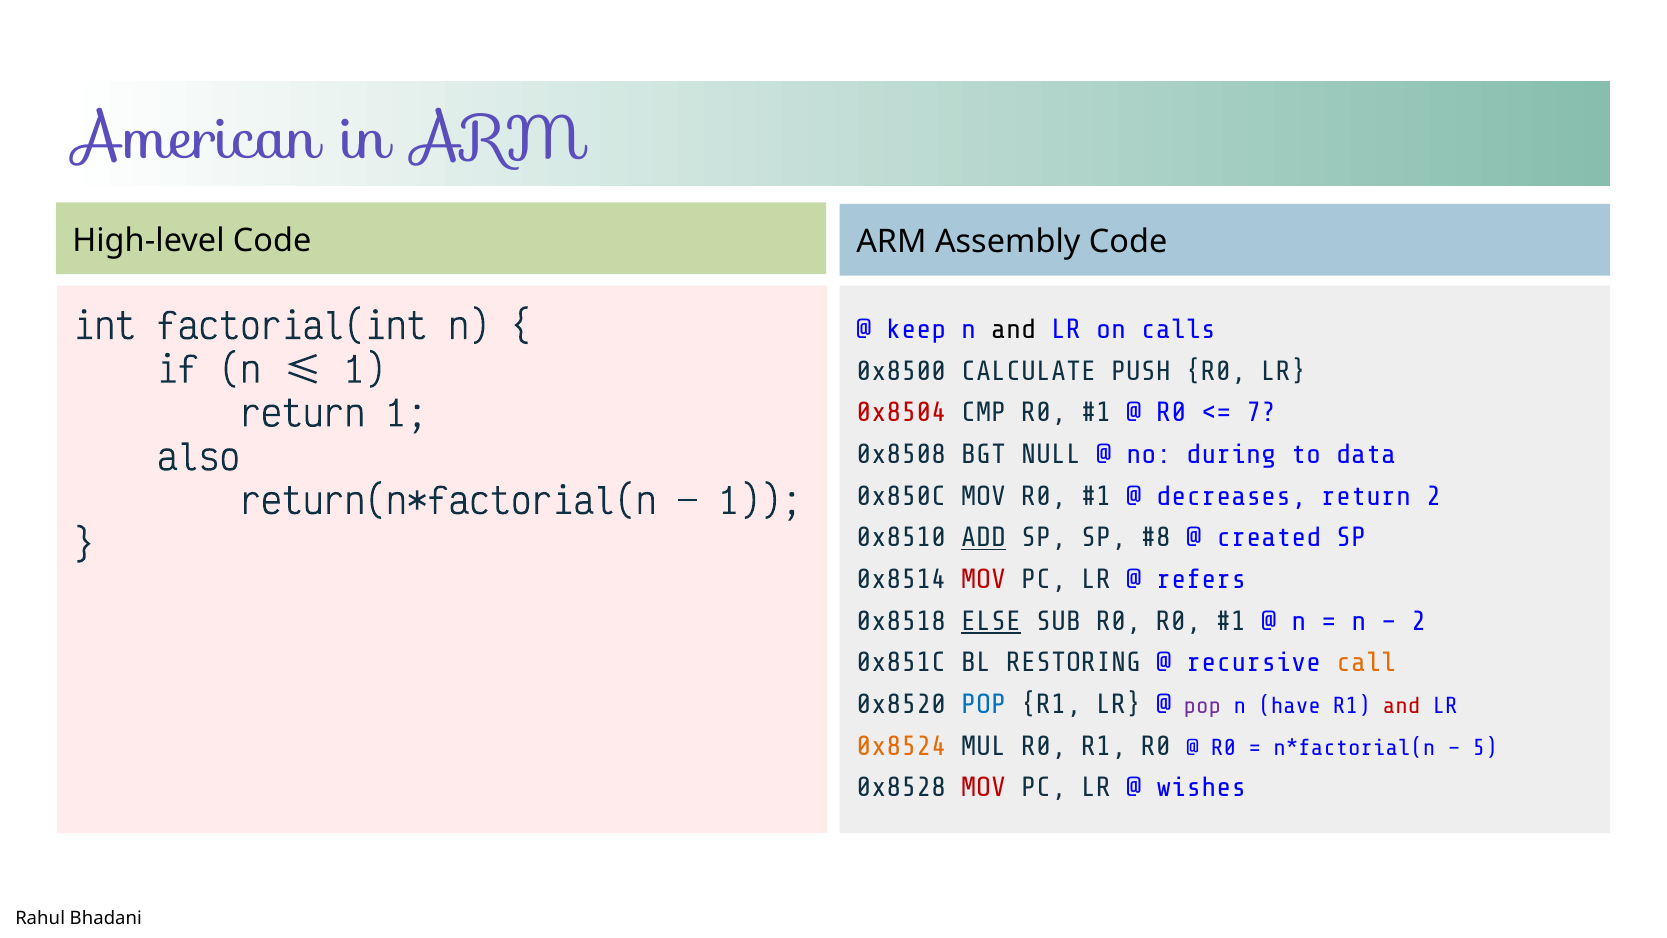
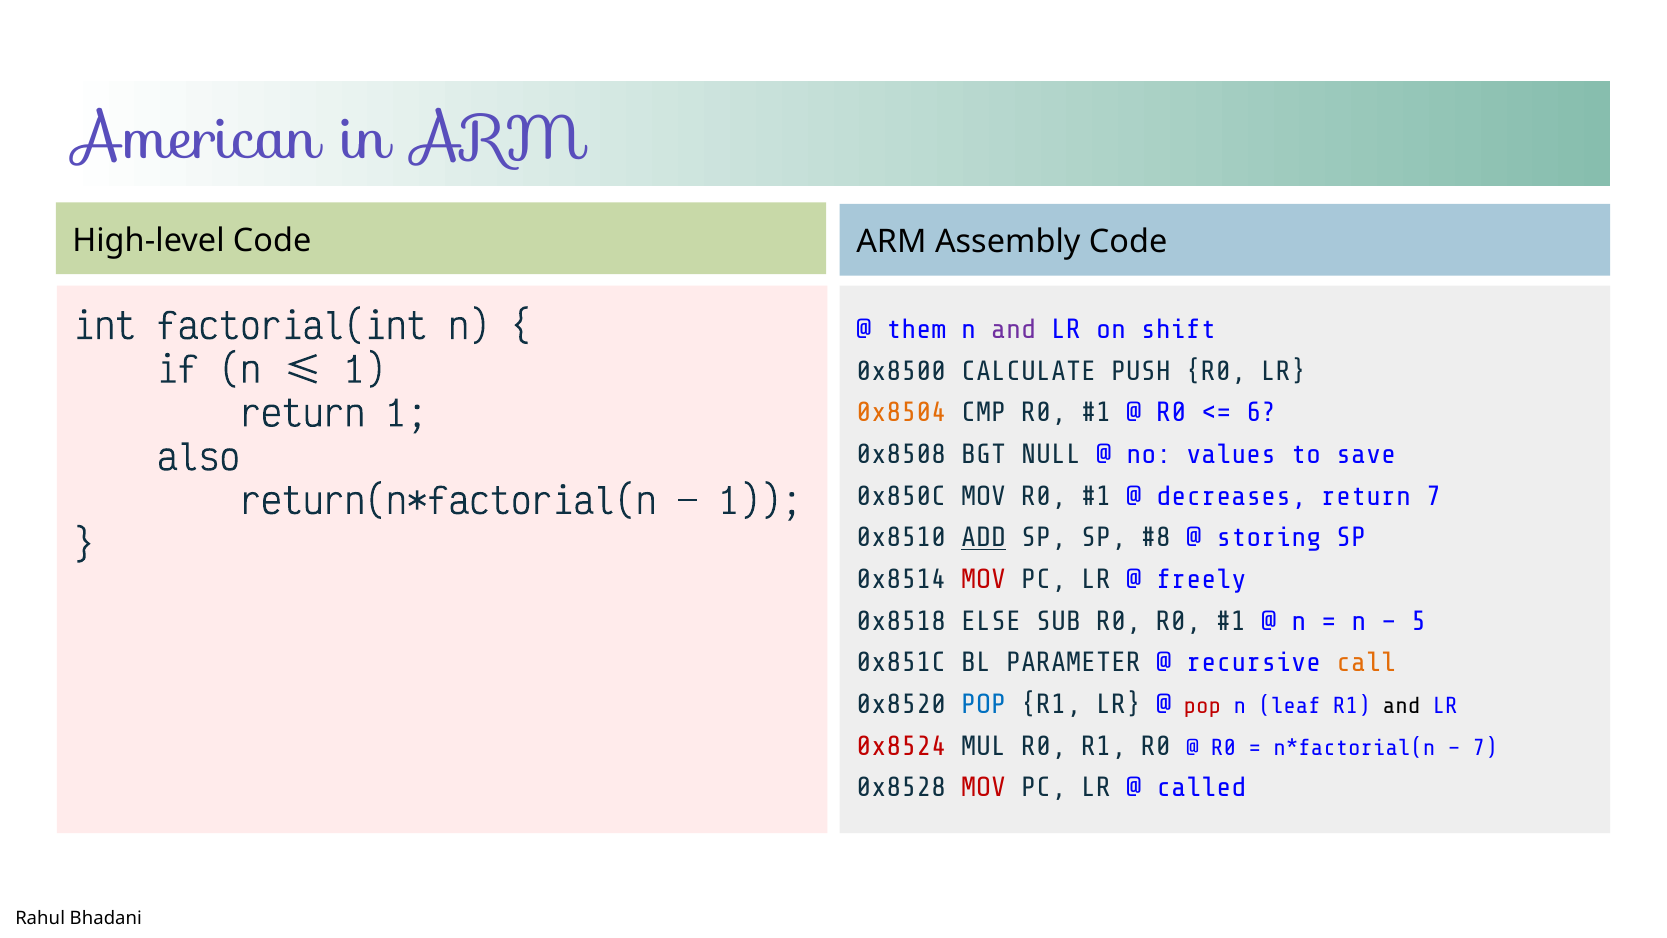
keep: keep -> them (916, 329)
and colour: black -> purple (1014, 329)
calls: calls -> shift (1178, 329)
0x8504 colour: red -> orange (901, 413)
7: 7 -> 6 (1261, 413)
during: during -> values (1231, 454)
data: data -> save (1366, 454)
return 2: 2 -> 7 (1434, 496)
created: created -> storing (1269, 538)
refers: refers -> freely (1201, 579)
ELSE underline: present -> none (991, 621)
2: 2 -> 5 (1419, 621)
RESTORING: RESTORING -> PARAMETER (1074, 663)
pop colour: purple -> red (1202, 706)
have: have -> leaf (1290, 706)
and colour: red -> black (1402, 706)
0x8524 colour: orange -> red (901, 746)
5: 5 -> 7 (1485, 747)
wishes: wishes -> called (1201, 788)
